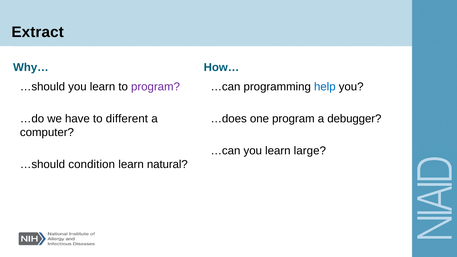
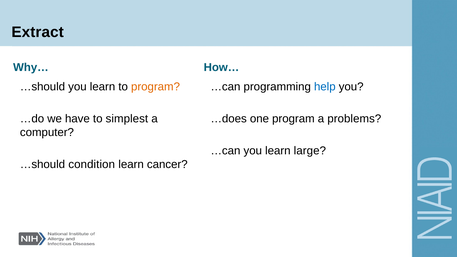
program colour: purple -> orange (156, 87)
different: different -> simplest (127, 119)
debugger: debugger -> problems (354, 119)
natural: natural -> cancer (167, 164)
